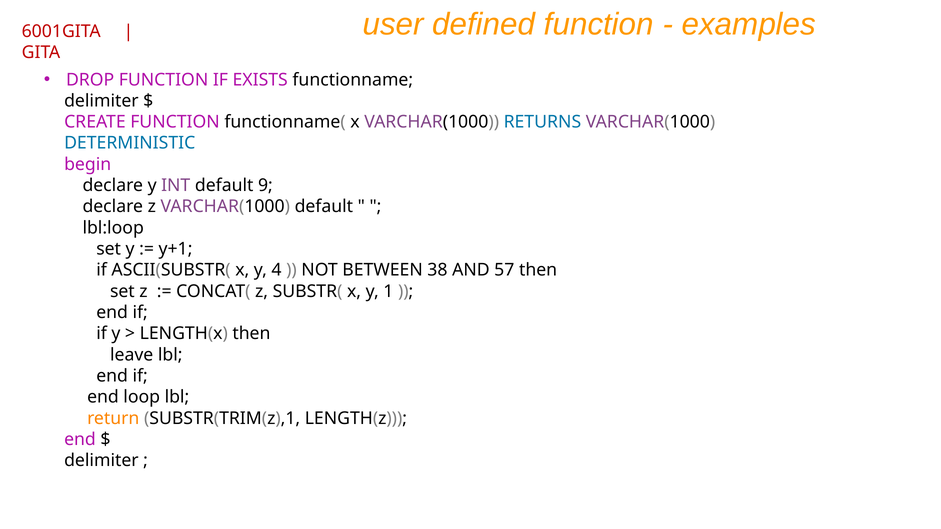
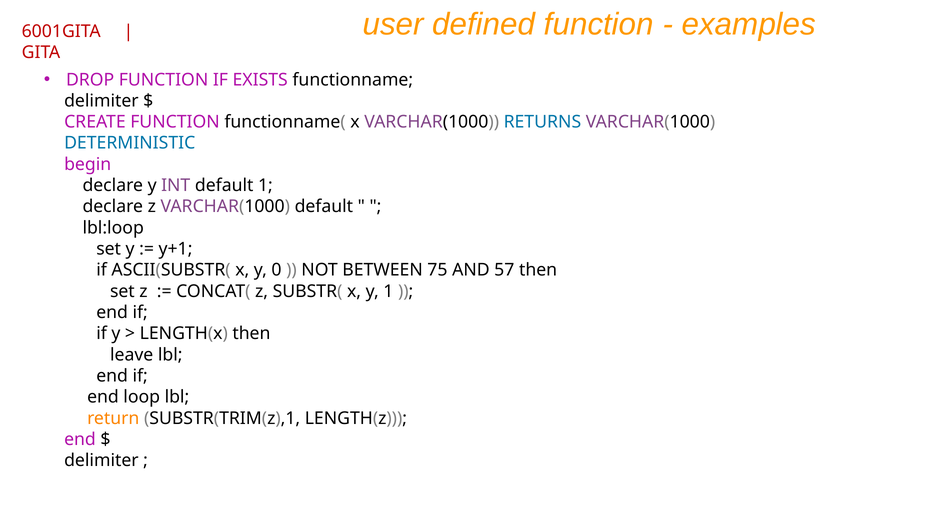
default 9: 9 -> 1 (265, 186)
4: 4 -> 0 (277, 270)
38: 38 -> 75 (437, 270)
